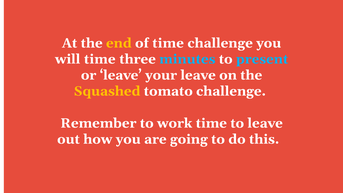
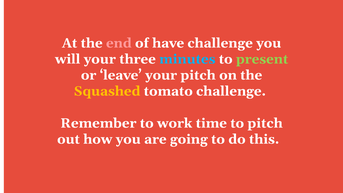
end colour: yellow -> pink (119, 43)
of time: time -> have (168, 43)
will time: time -> your (100, 59)
present colour: light blue -> light green (262, 59)
your leave: leave -> pitch (198, 75)
to leave: leave -> pitch (265, 123)
